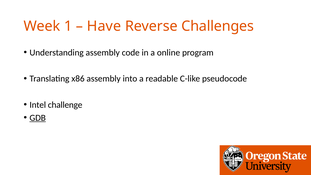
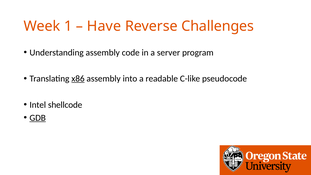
online: online -> server (169, 53)
x86 underline: none -> present (78, 79)
challenge: challenge -> shellcode (65, 105)
